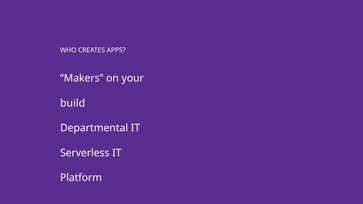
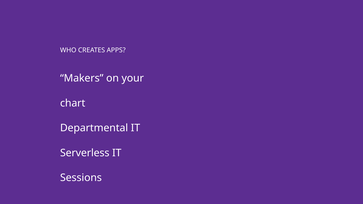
build: build -> chart (73, 103)
Platform: Platform -> Sessions (81, 178)
